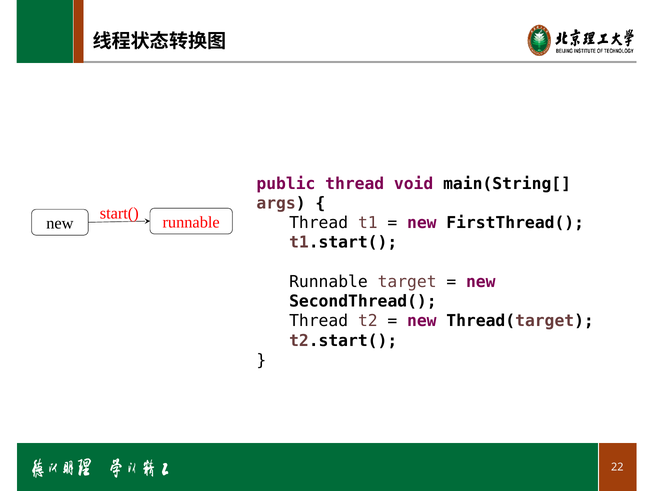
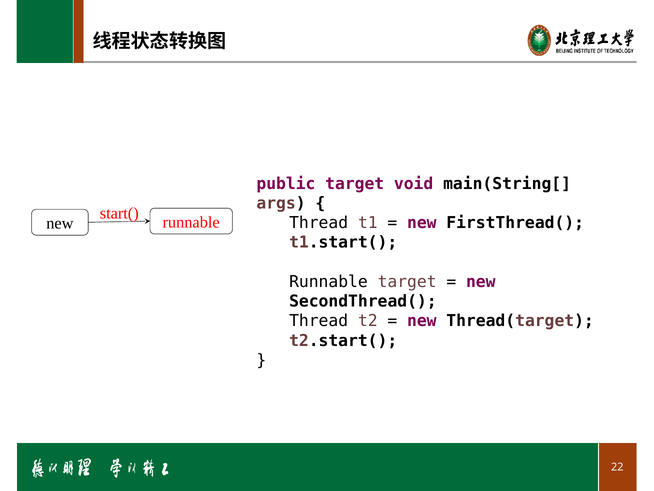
public thread: thread -> target (355, 183)
